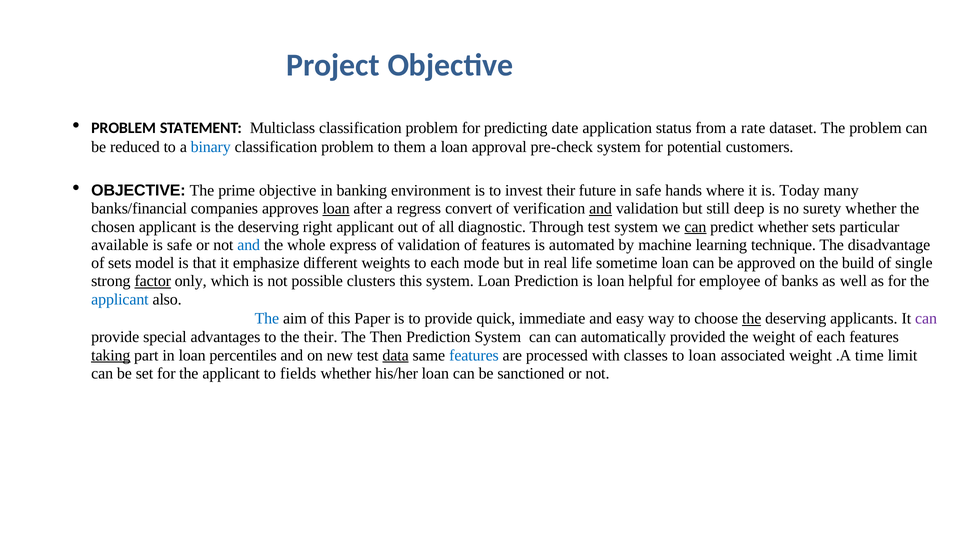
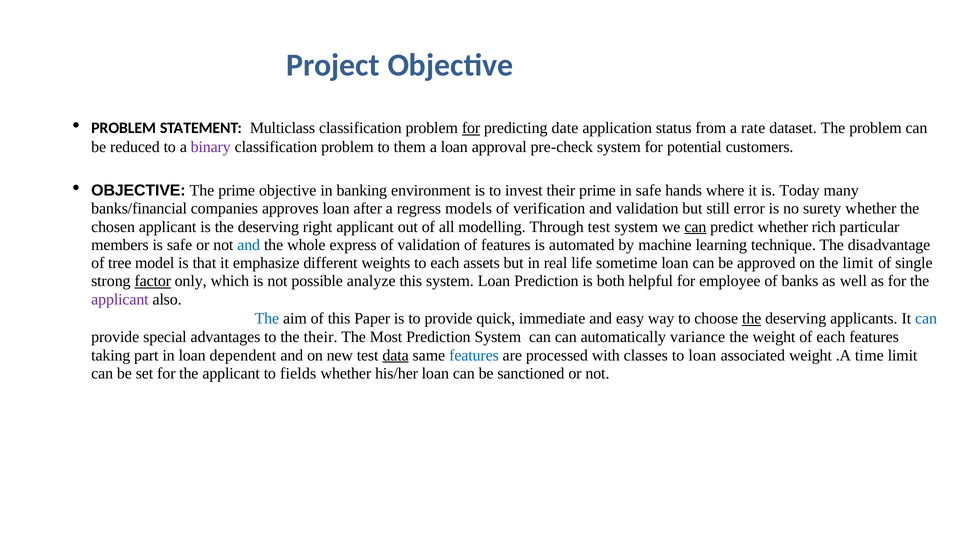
for underline: none -> present (471, 128)
binary colour: blue -> purple (211, 147)
their future: future -> prime (597, 191)
loan underline: present -> none (336, 209)
convert: convert -> models (469, 209)
and underline: present -> none (601, 209)
deep: deep -> error (749, 209)
diagnostic: diagnostic -> modelling (492, 227)
whether sets: sets -> rich (824, 227)
available: available -> members (120, 245)
of sets: sets -> tree (120, 263)
mode: mode -> assets (482, 263)
the build: build -> limit (858, 263)
clusters: clusters -> analyze (371, 281)
is loan: loan -> both (611, 281)
applicant colour: blue -> purple (120, 300)
can colour: purple -> blue (926, 319)
Then: Then -> Most (386, 337)
provided: provided -> variance (698, 337)
taking underline: present -> none (111, 356)
percentiles: percentiles -> dependent (243, 356)
